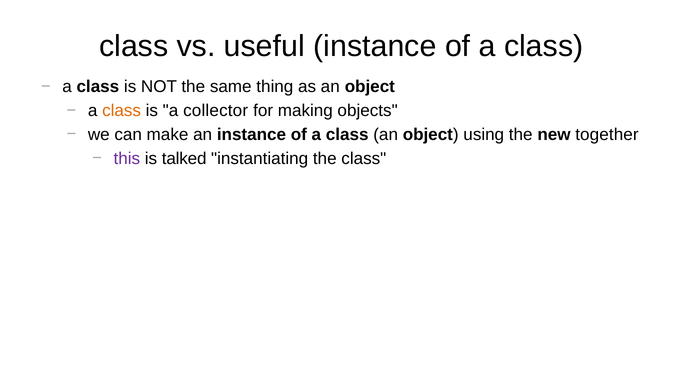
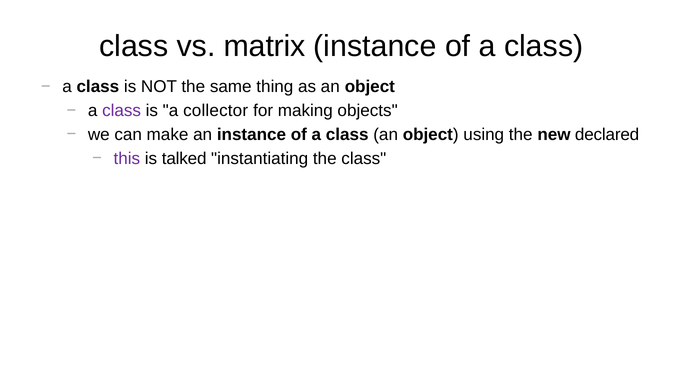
useful: useful -> matrix (265, 46)
class colour: orange -> purple (122, 111)
together: together -> declared (607, 135)
